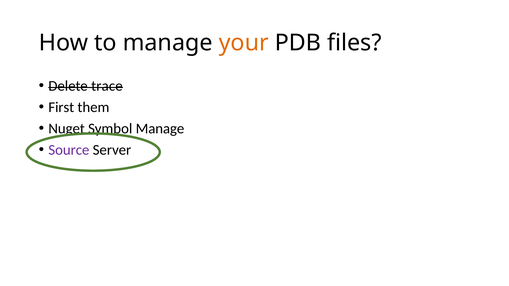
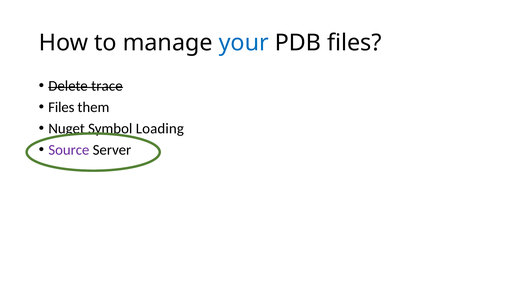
your colour: orange -> blue (244, 43)
First: First -> Files (61, 107)
Manage: Manage -> Loading (160, 129)
